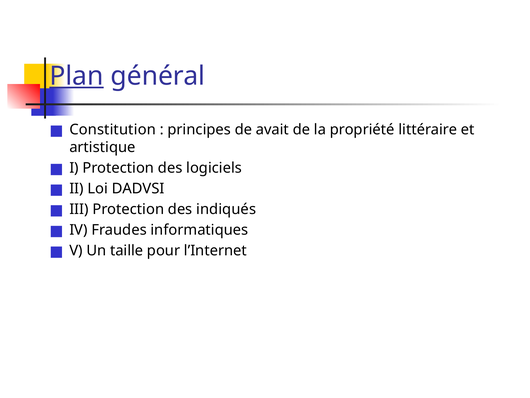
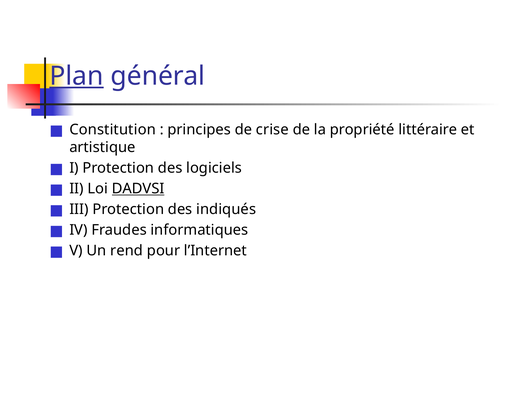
avait: avait -> crise (272, 129)
DADVSI underline: none -> present (138, 188)
taille: taille -> rend (127, 250)
